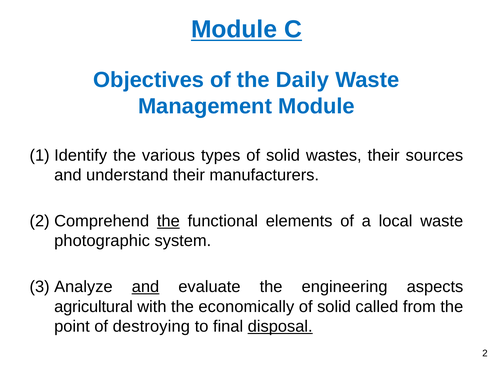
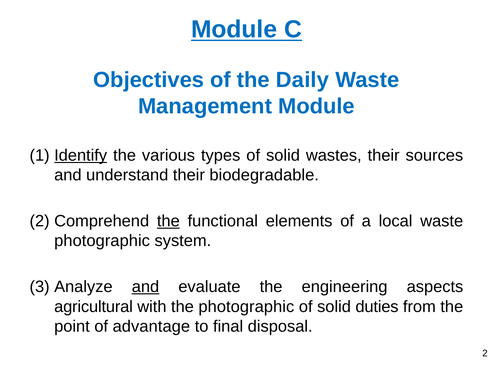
Identify underline: none -> present (81, 155)
manufacturers: manufacturers -> biodegradable (264, 175)
the economically: economically -> photographic (246, 306)
called: called -> duties (377, 306)
destroying: destroying -> advantage (151, 326)
disposal underline: present -> none (280, 326)
